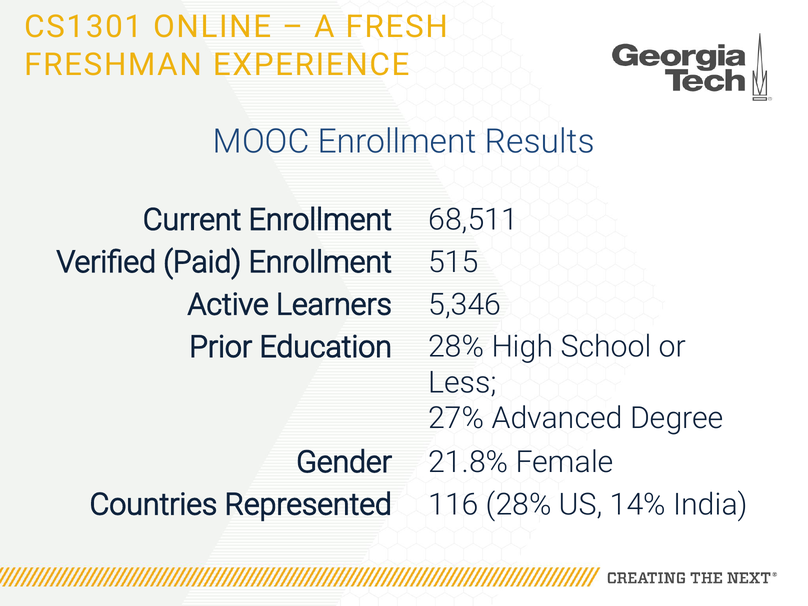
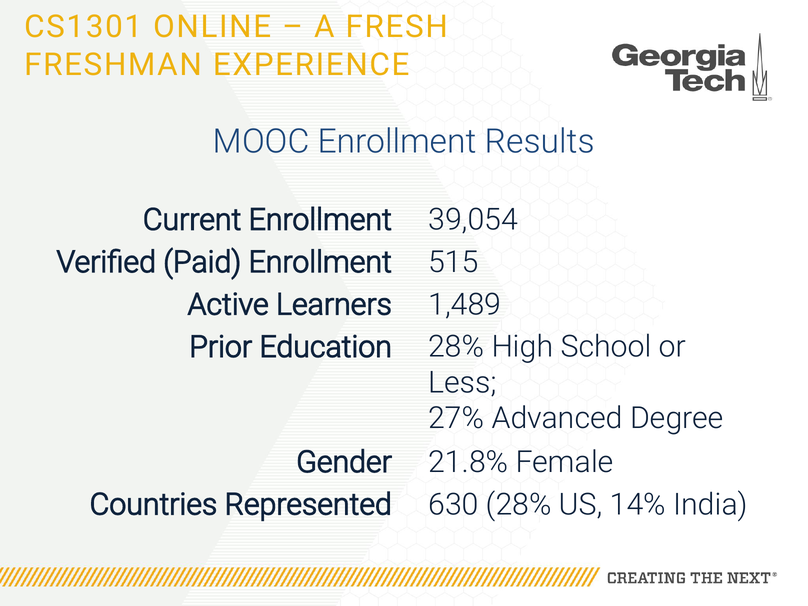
68,511: 68,511 -> 39,054 (473, 220)
5,346: 5,346 -> 1,489 (465, 305)
116: 116 -> 630 (453, 505)
